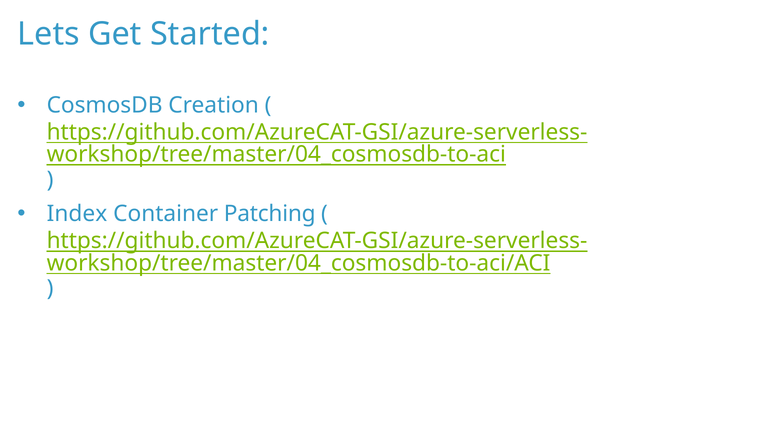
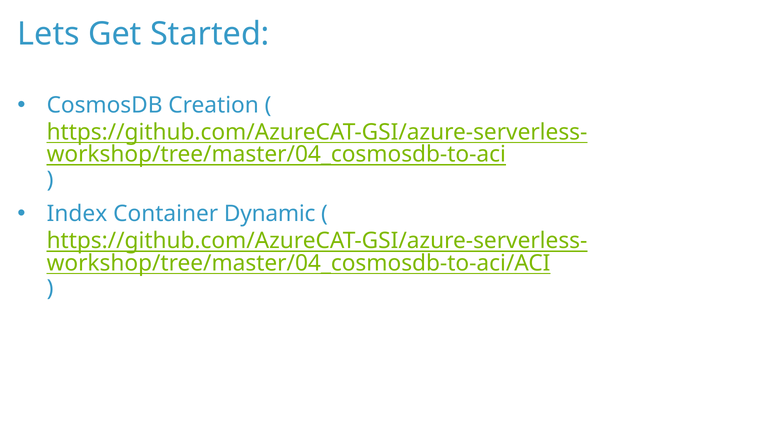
Patching: Patching -> Dynamic (270, 214)
